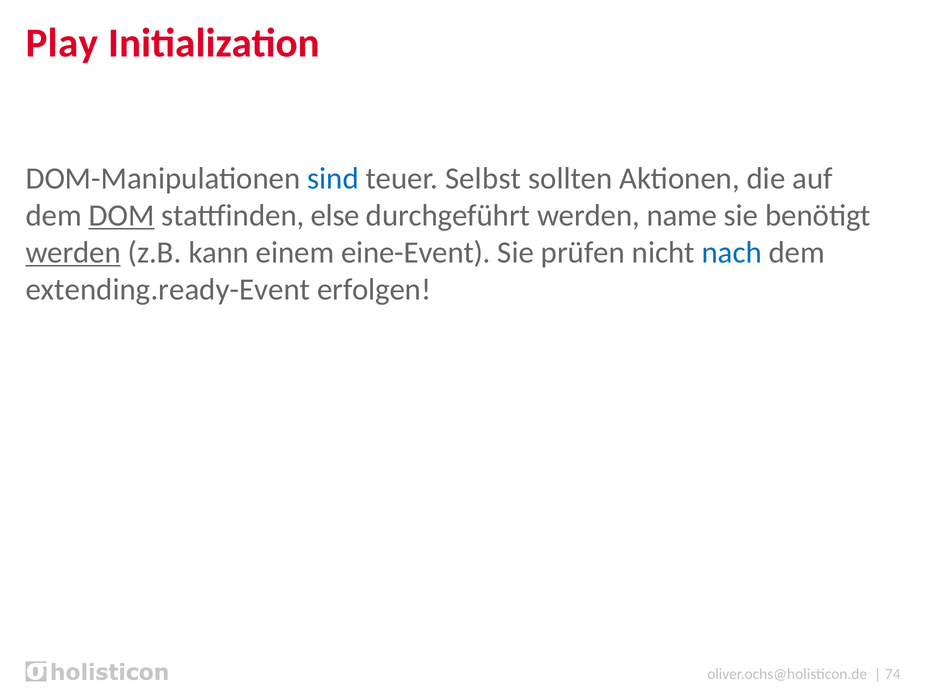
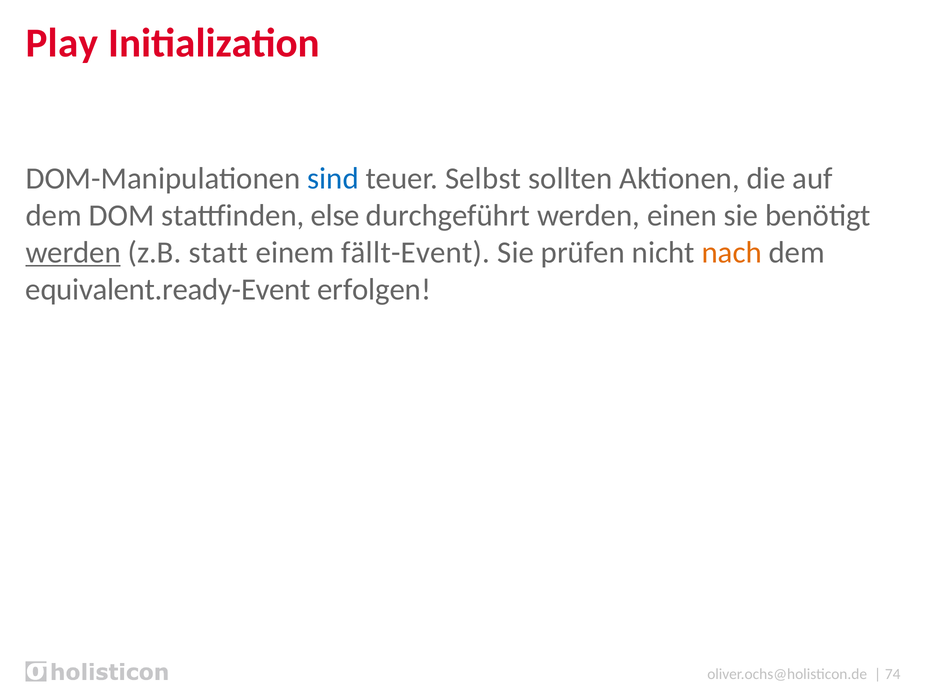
DOM underline: present -> none (122, 215)
name: name -> einen (682, 215)
kann: kann -> statt (218, 252)
eine-Event: eine-Event -> fällt-Event (416, 252)
nach colour: blue -> orange (732, 252)
extending.ready-Event: extending.ready-Event -> equivalent.ready-Event (168, 289)
